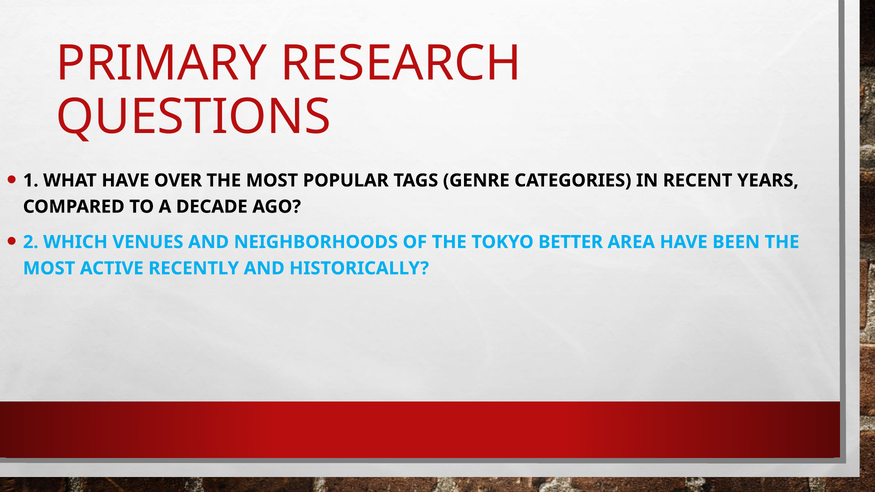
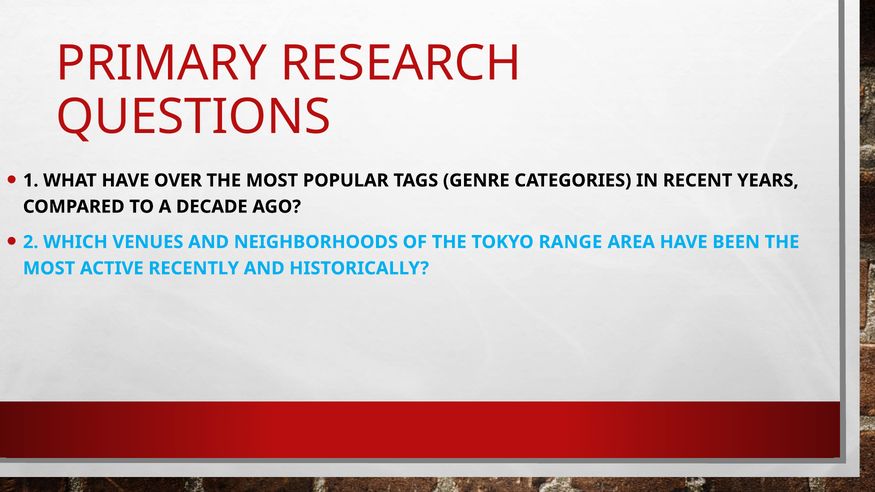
BETTER: BETTER -> RANGE (570, 242)
